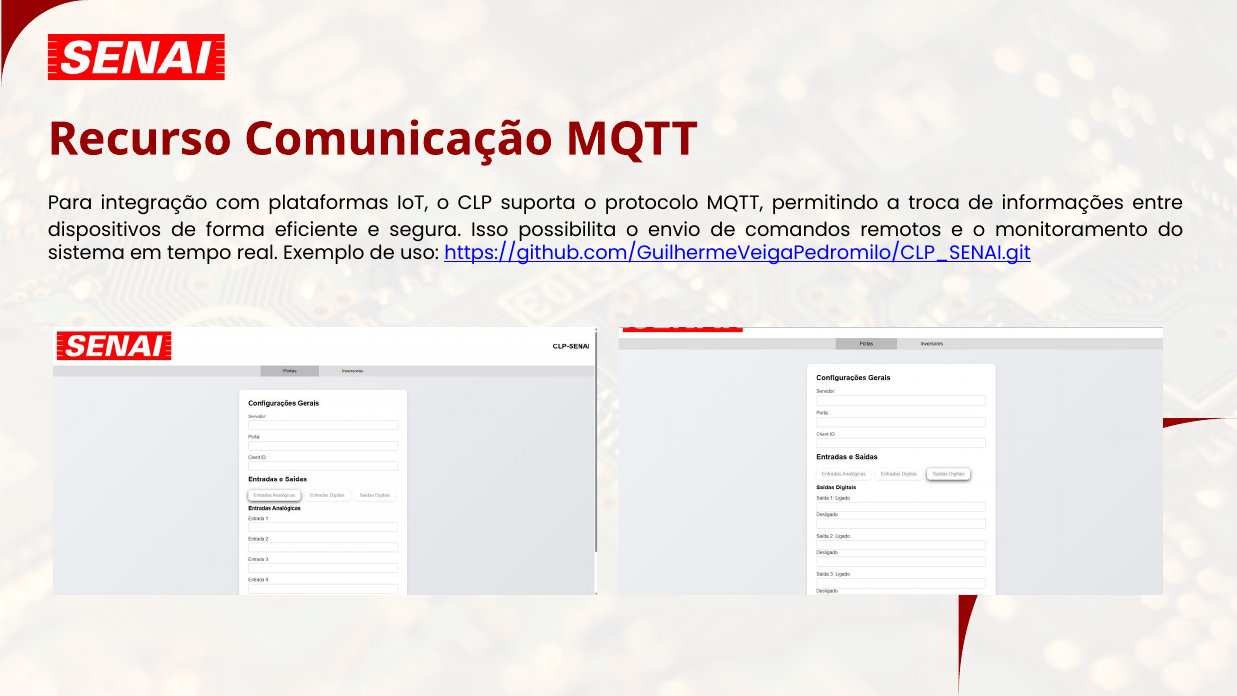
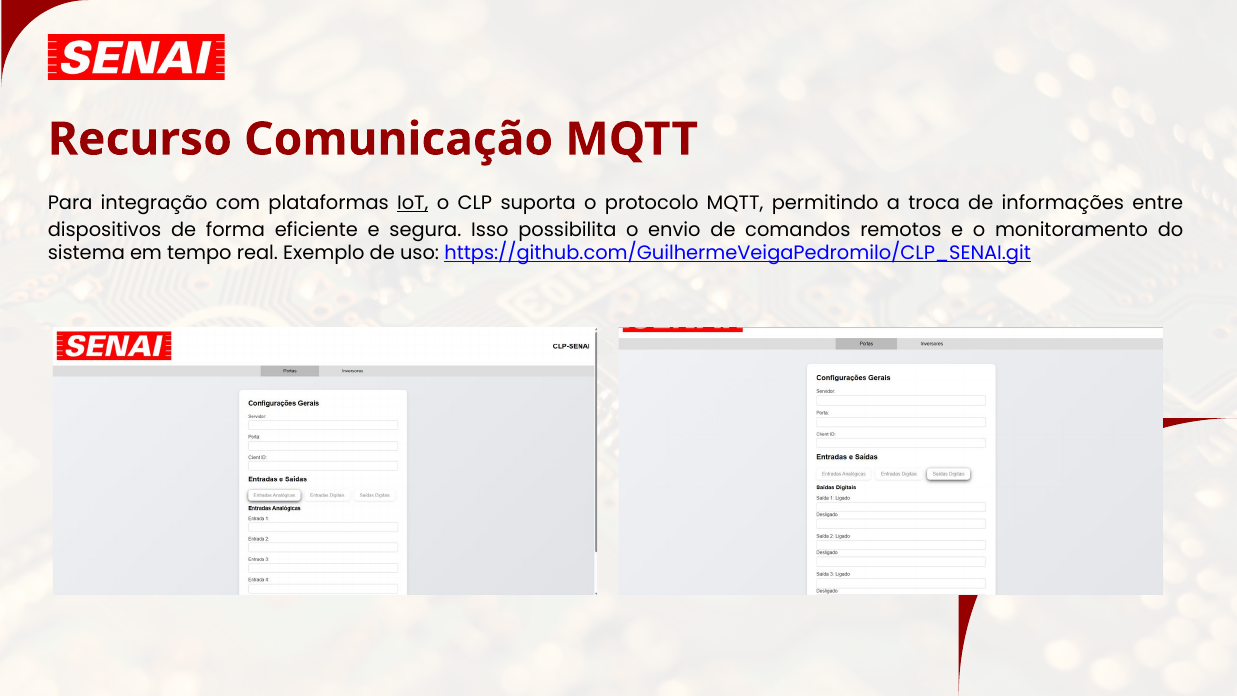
IoT underline: none -> present (413, 203)
